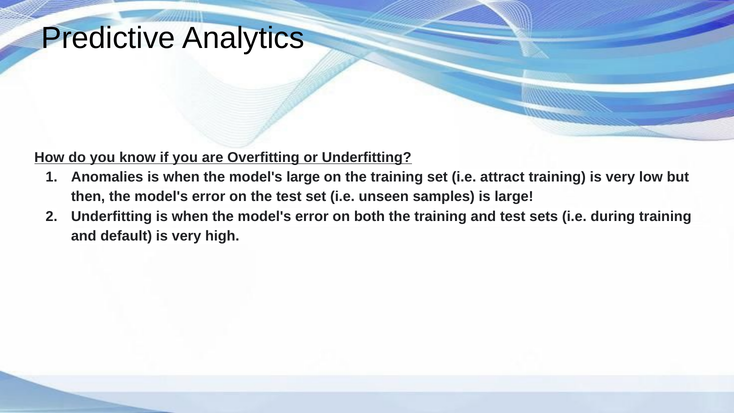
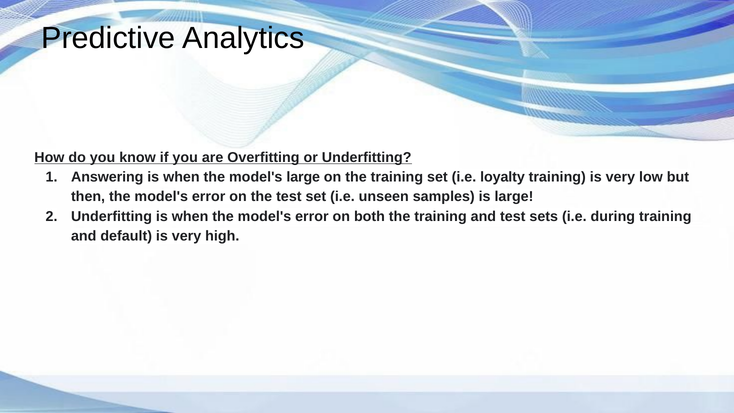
Anomalies: Anomalies -> Answering (107, 177)
attract: attract -> loyalty (503, 177)
